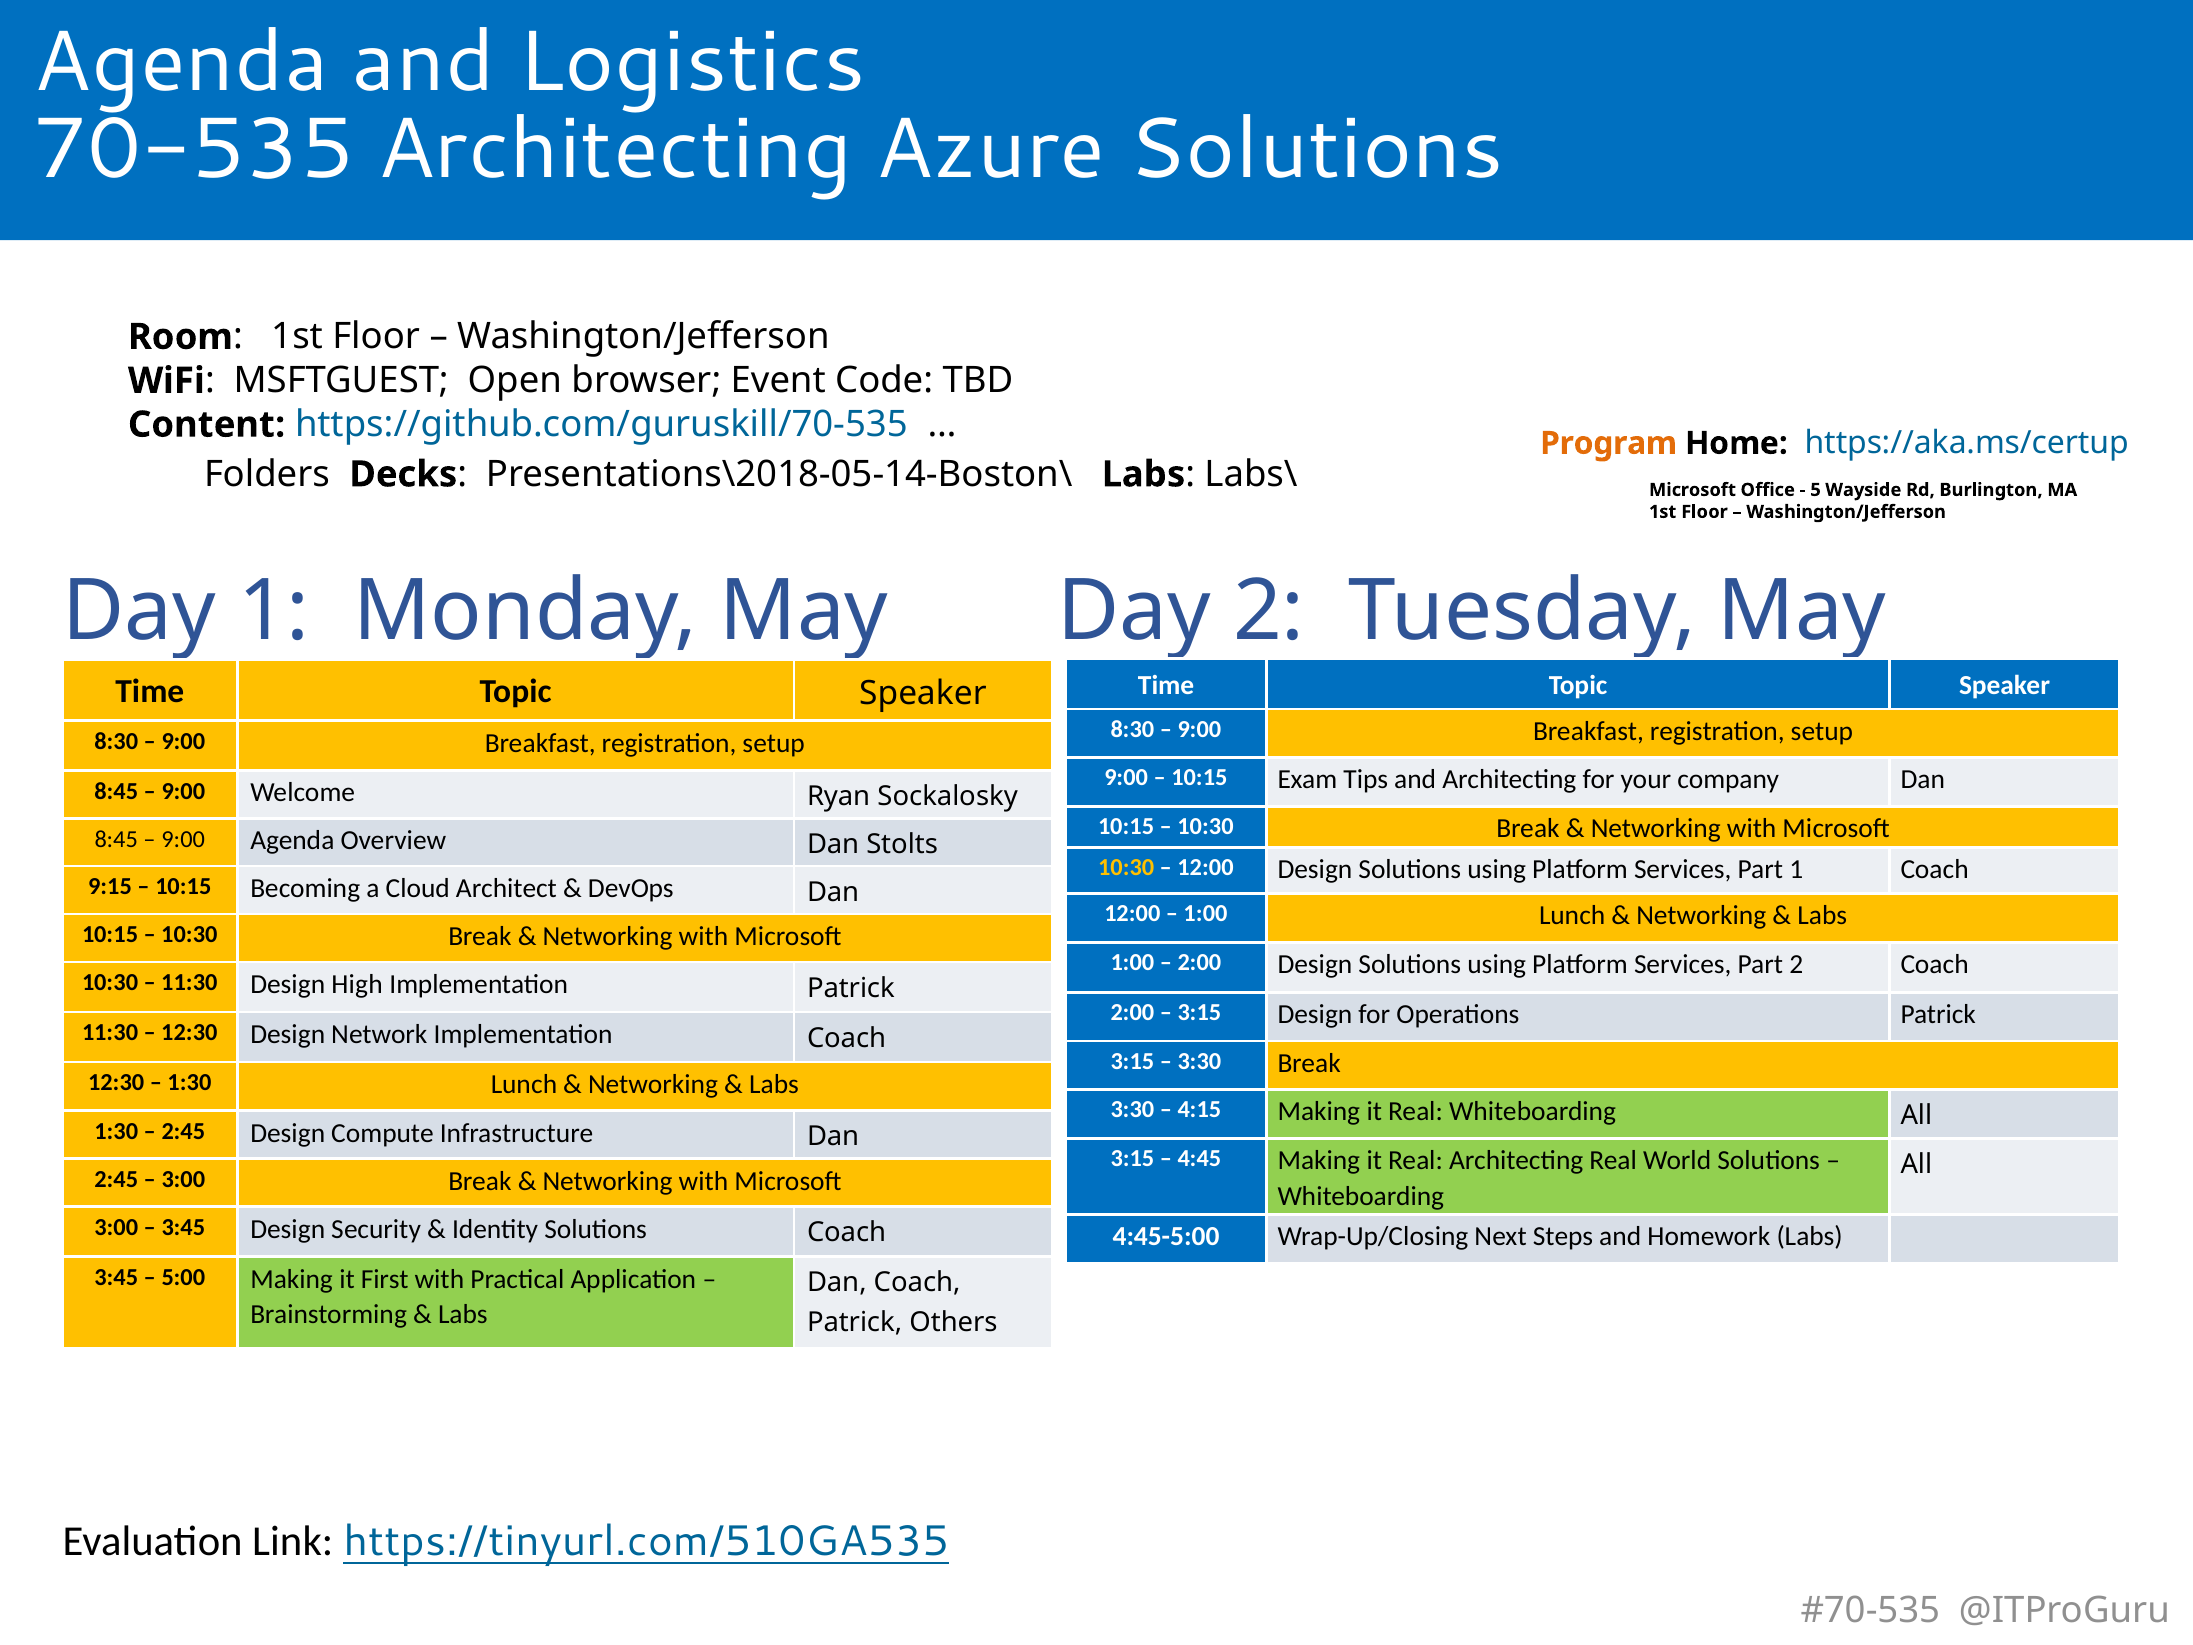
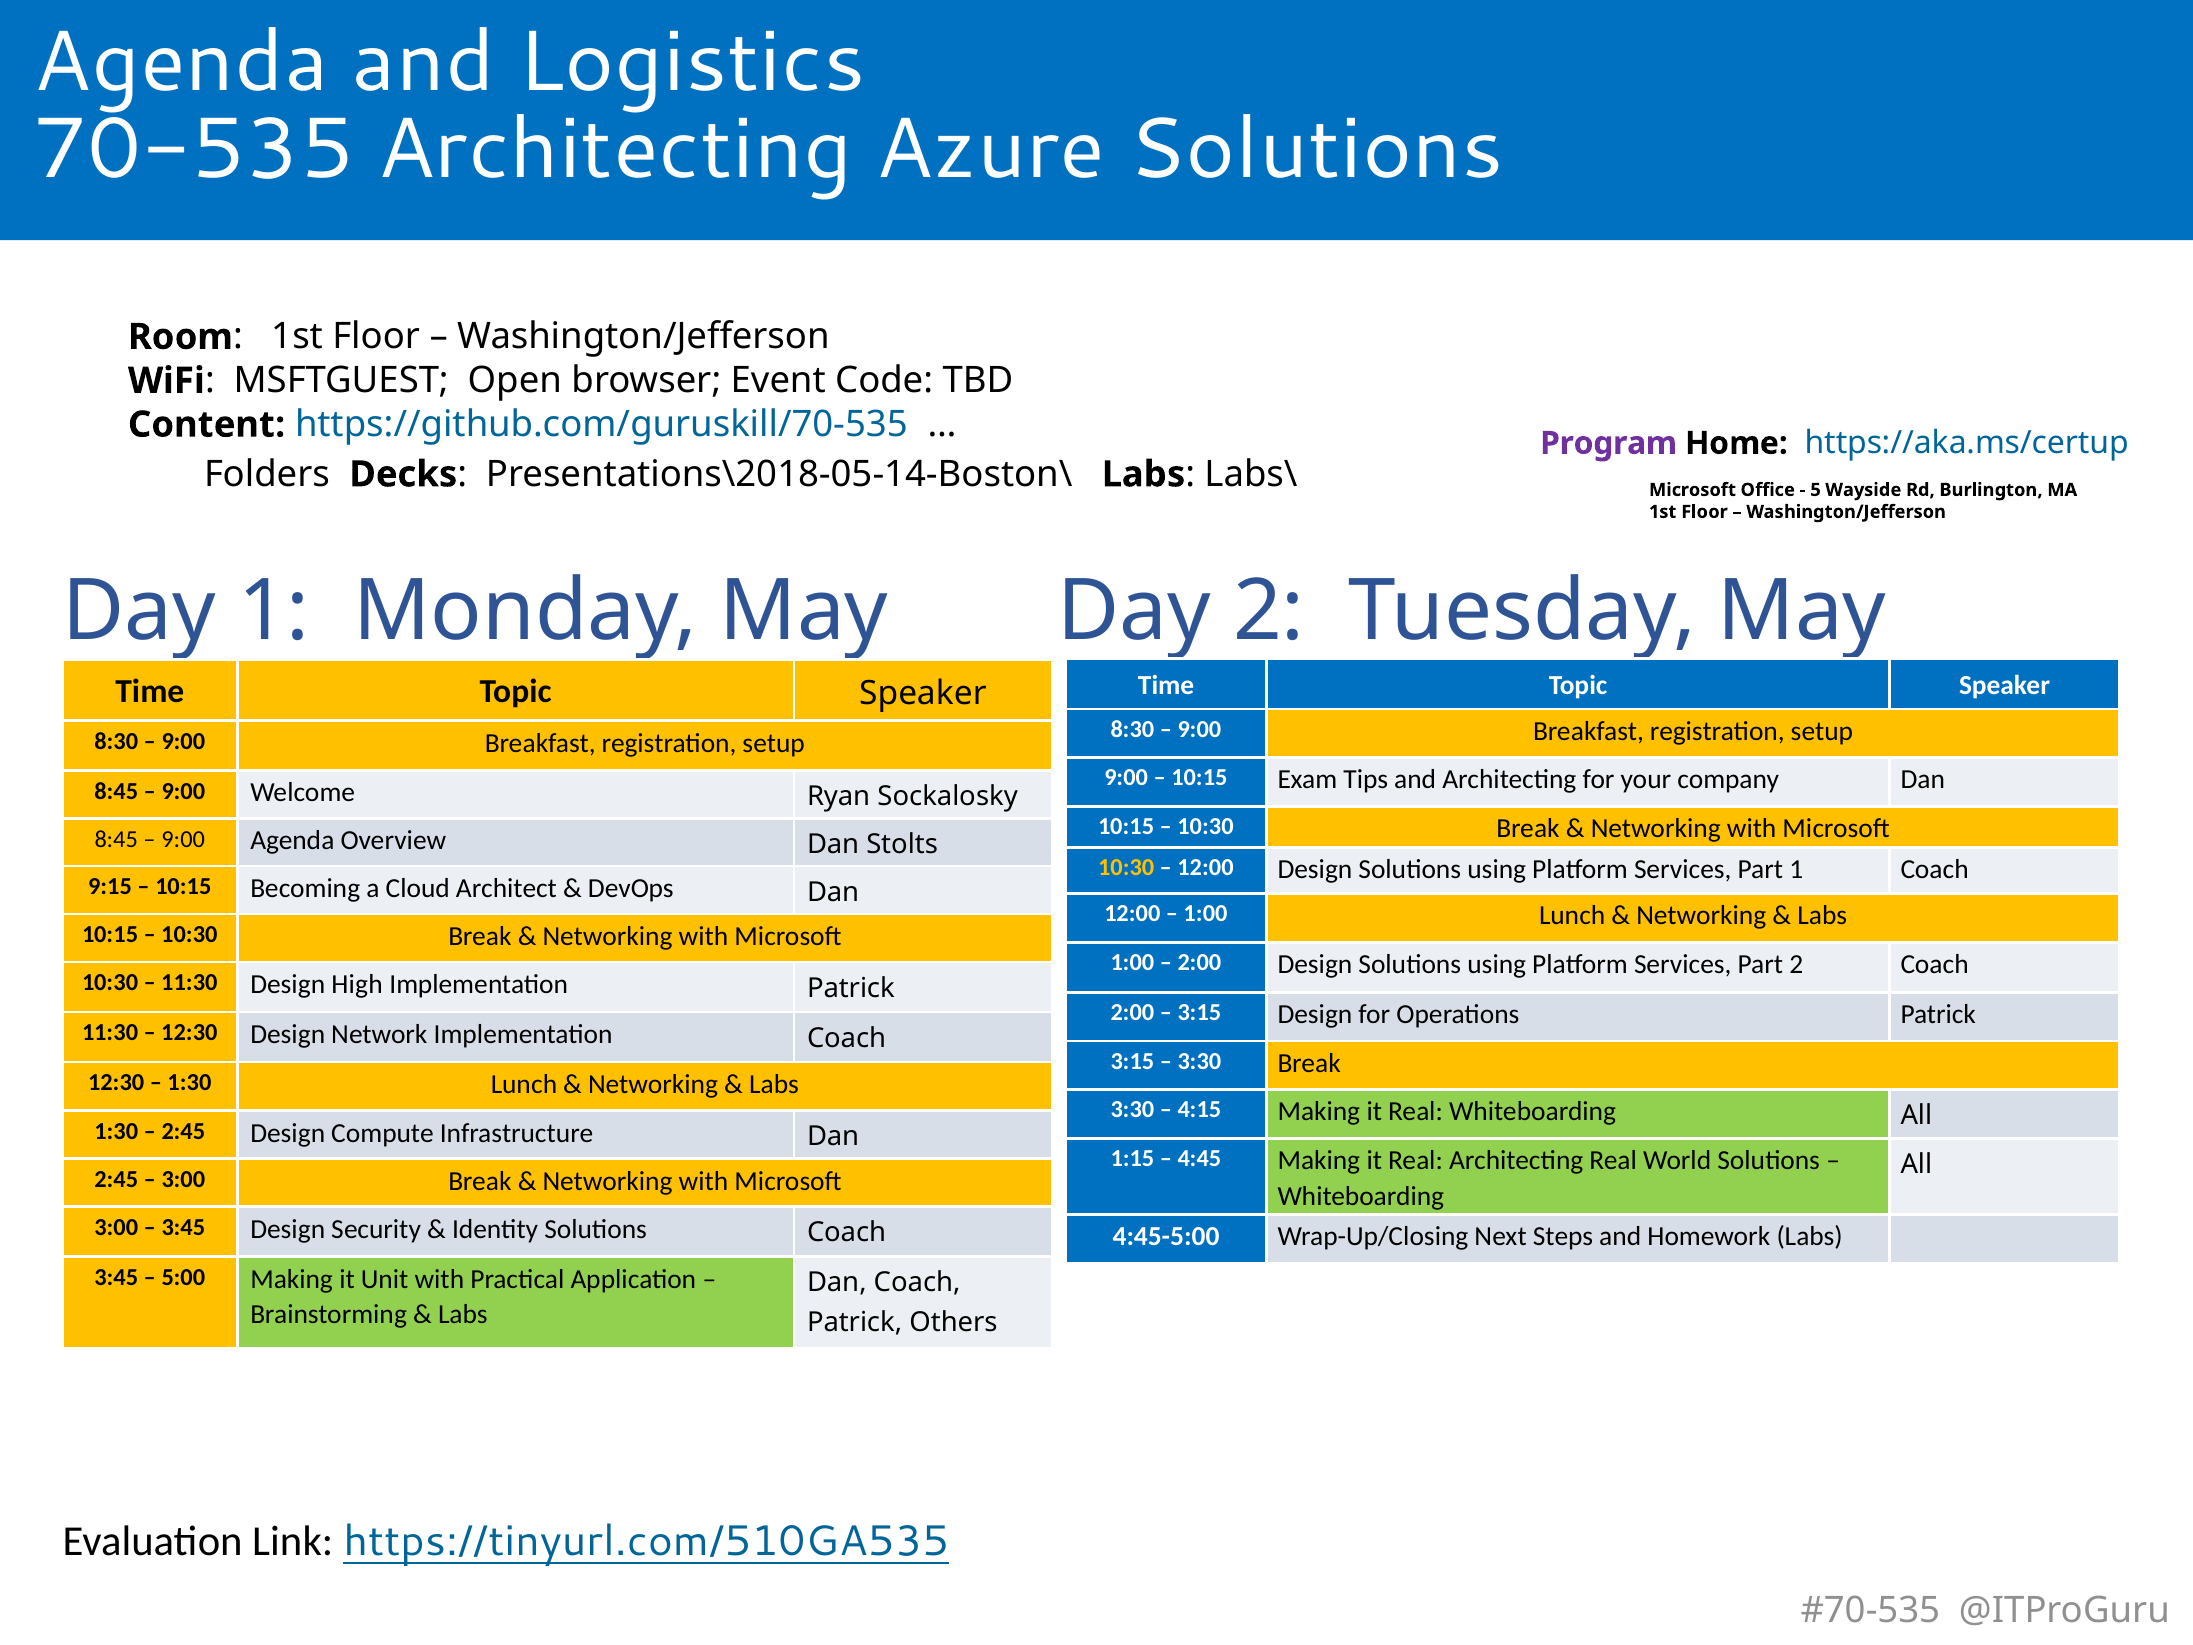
Program colour: orange -> purple (1609, 443)
3:15: 3:15 -> 1:15 (1132, 1158)
First: First -> Unit (385, 1279)
